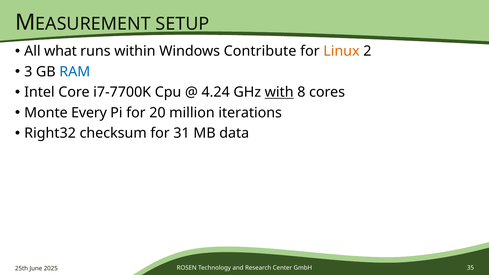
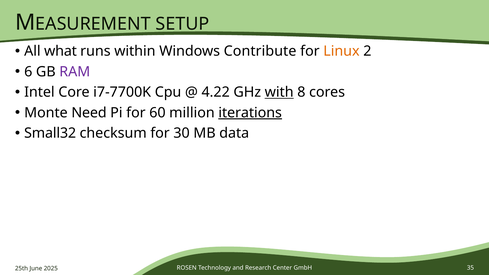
3: 3 -> 6 (28, 72)
RAM colour: blue -> purple (75, 72)
4.24: 4.24 -> 4.22 (216, 92)
Every: Every -> Need (89, 113)
20: 20 -> 60 (157, 113)
iterations underline: none -> present (250, 113)
Right32: Right32 -> Small32 (50, 133)
31: 31 -> 30 (182, 133)
